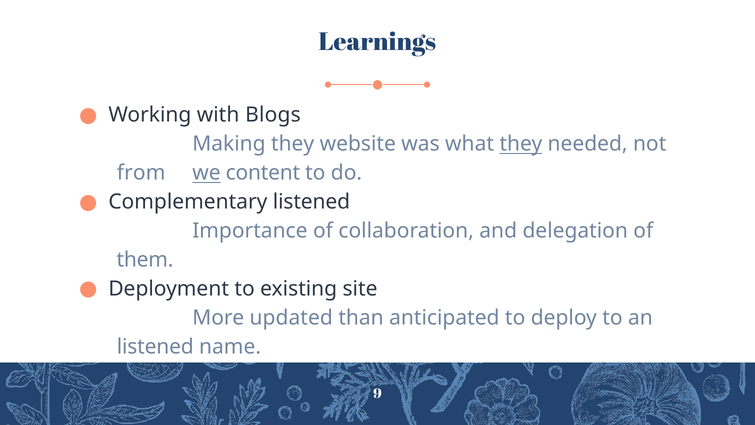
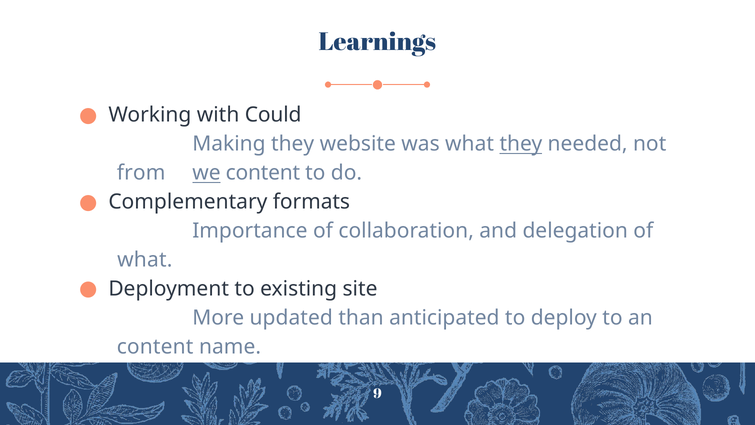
Blogs: Blogs -> Could (273, 115)
Complementary listened: listened -> formats (311, 202)
them: them -> what (145, 260)
listened: listened -> content (155, 346)
